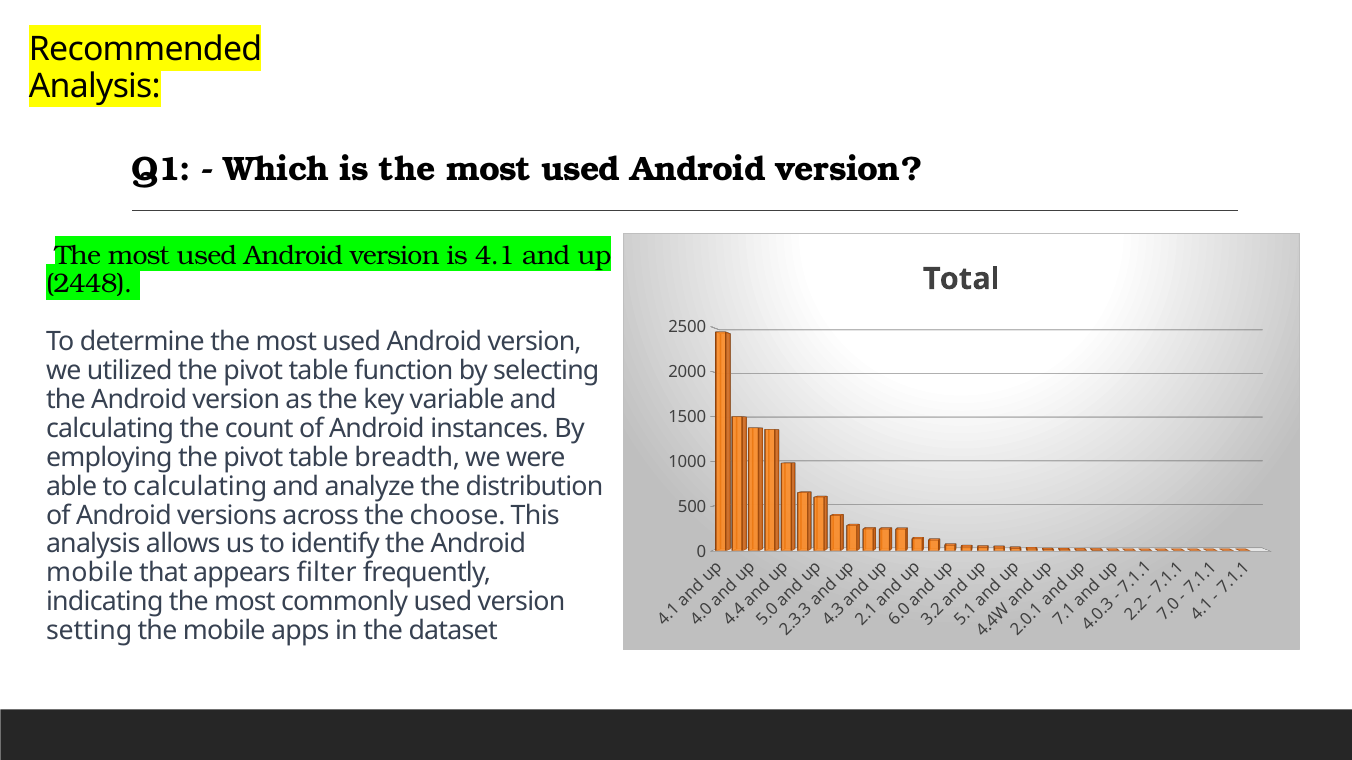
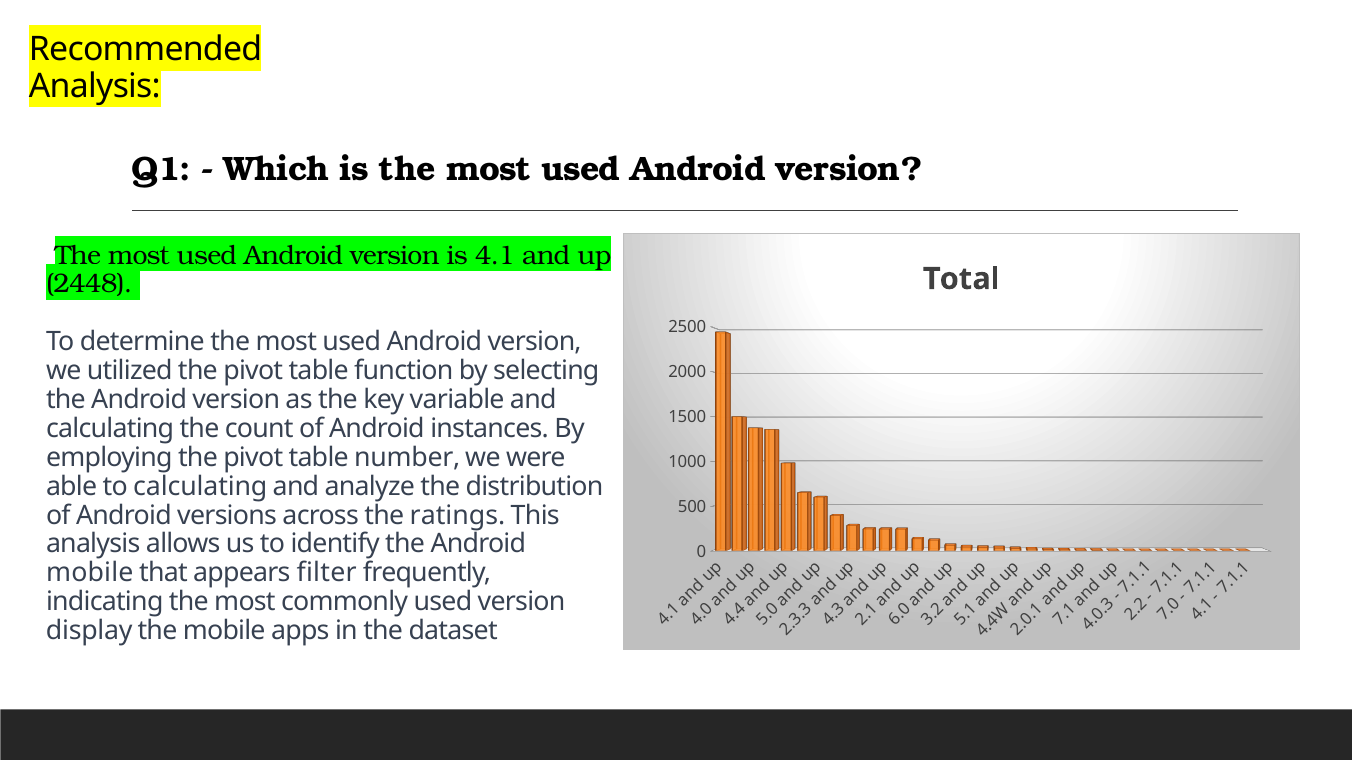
breadth: breadth -> number (407, 458)
choose: choose -> ratings (458, 516)
setting: setting -> display (89, 631)
